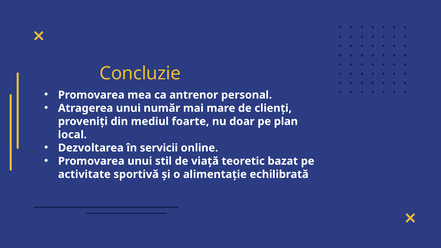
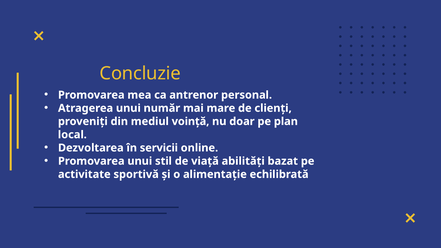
foarte: foarte -> voință (191, 121)
teoretic: teoretic -> abilități (243, 161)
